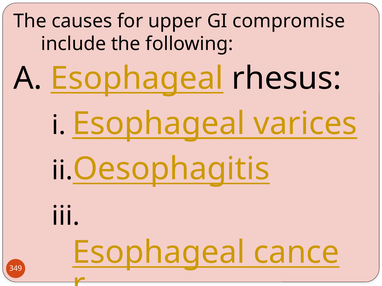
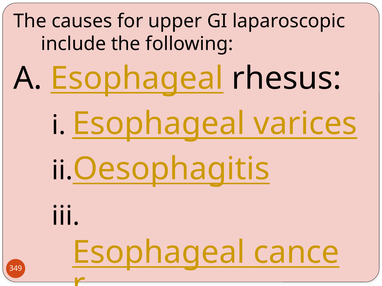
compromise: compromise -> laparoscopic (289, 21)
